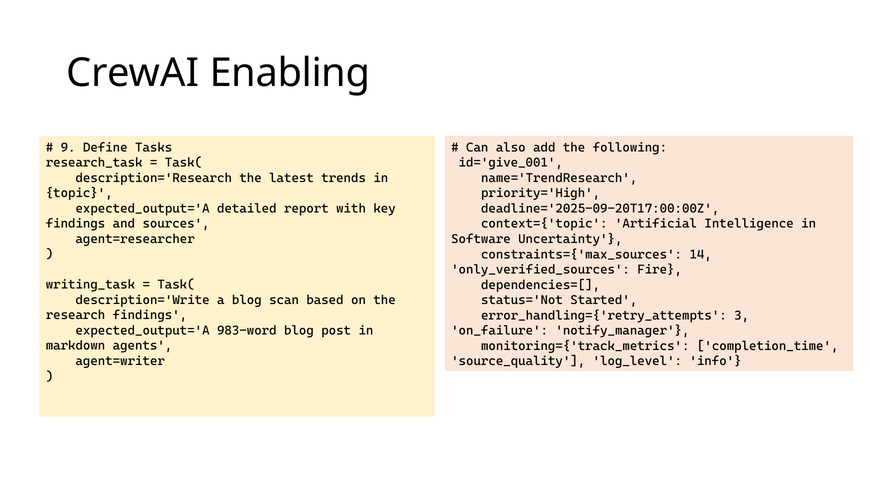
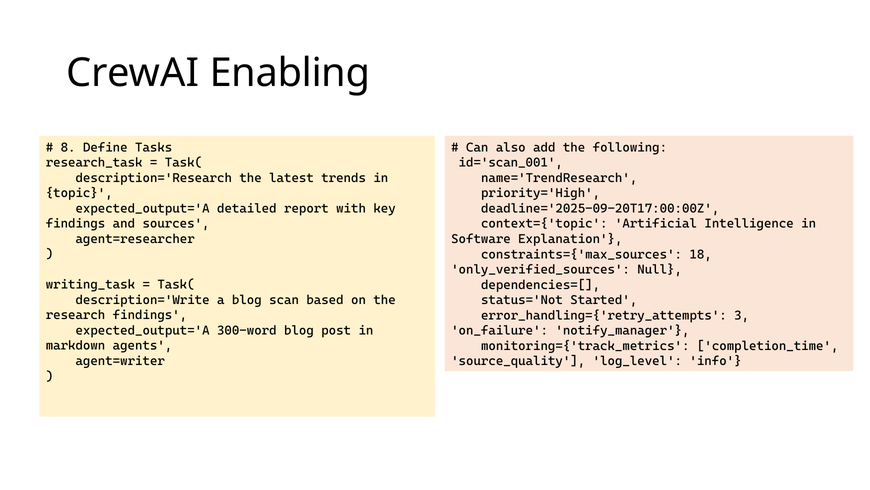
9: 9 -> 8 (68, 147)
id='give_001: id='give_001 -> id='scan_001 (511, 163)
Uncertainty: Uncertainty -> Explanation (570, 239)
14: 14 -> 18 (701, 254)
Fire: Fire -> Null (660, 269)
983-word: 983-word -> 300-word (247, 330)
